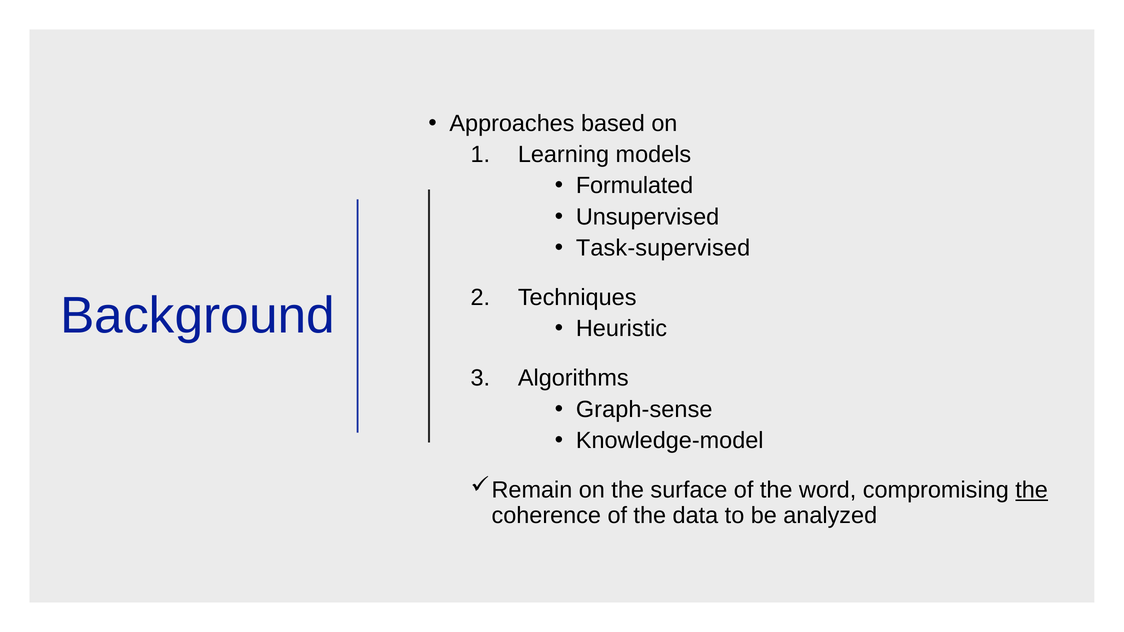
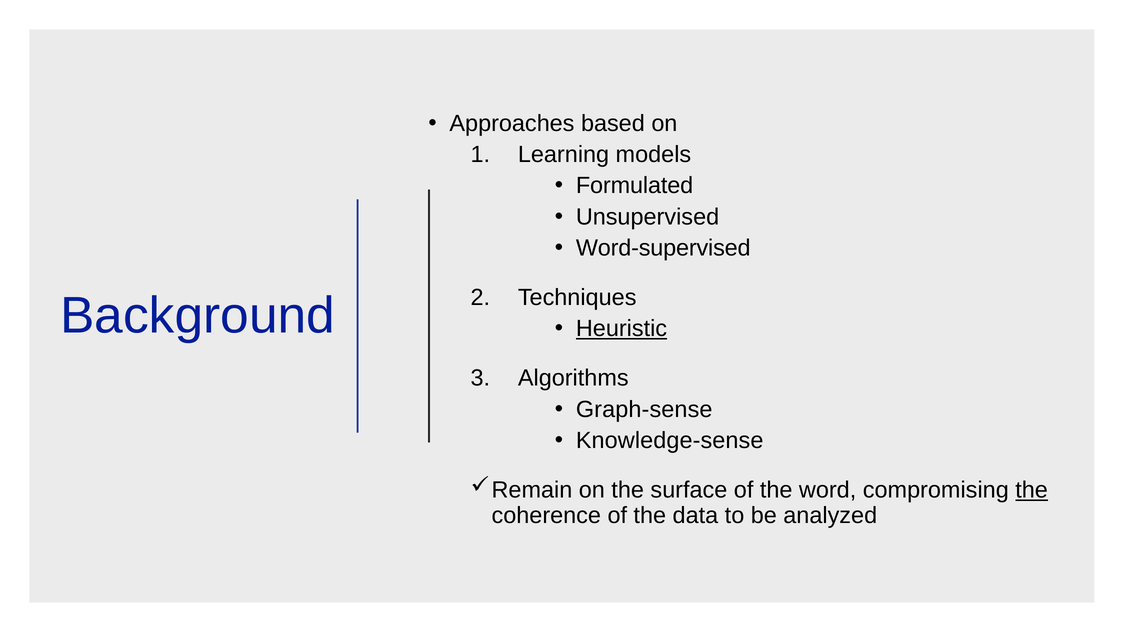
Task-supervised: Task-supervised -> Word-supervised (663, 248)
Heuristic underline: none -> present (621, 329)
Knowledge-model: Knowledge-model -> Knowledge-sense (670, 441)
